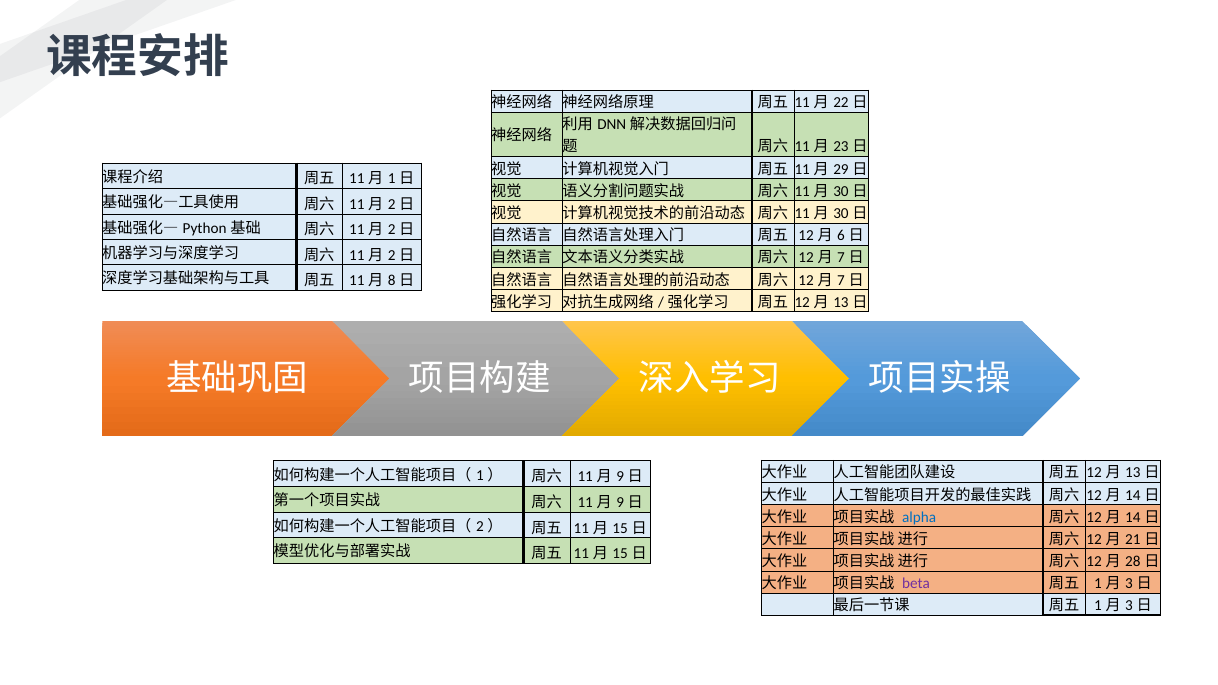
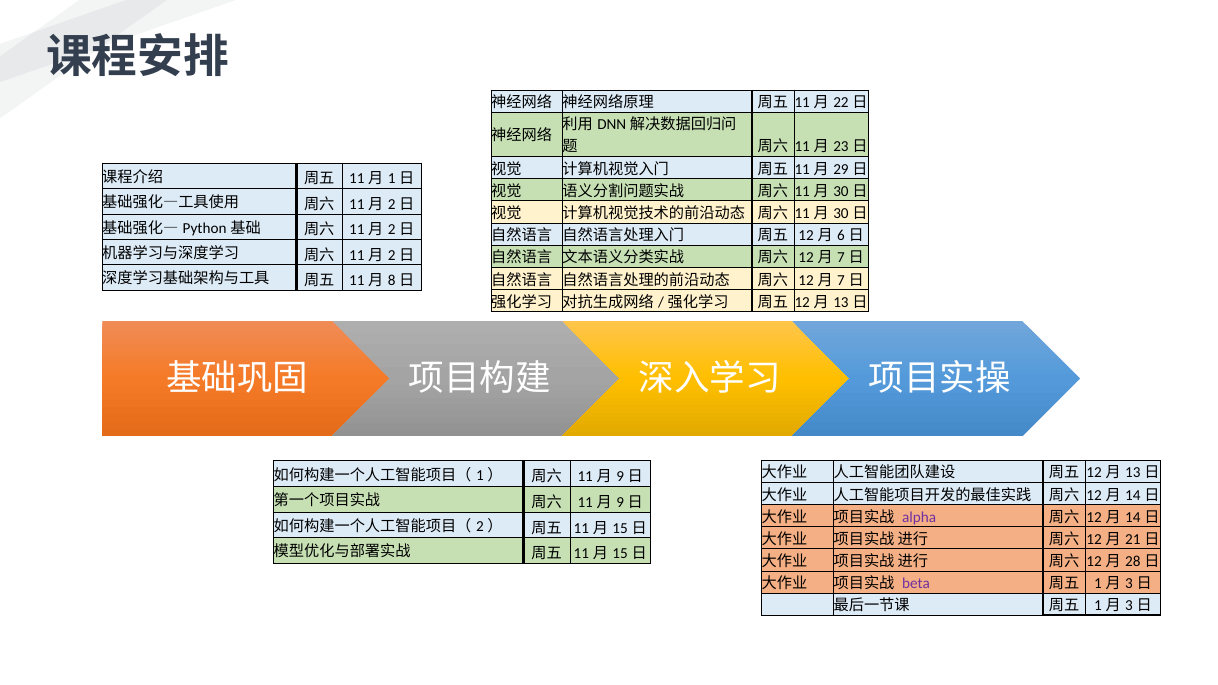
alpha colour: blue -> purple (919, 517)
